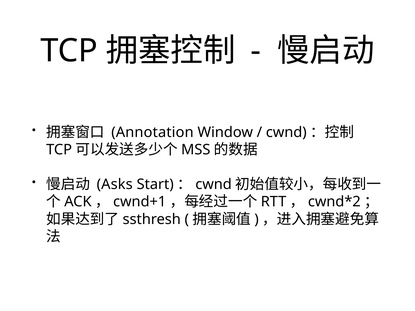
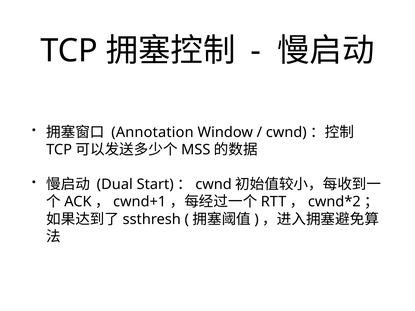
Asks: Asks -> Dual (115, 184)
